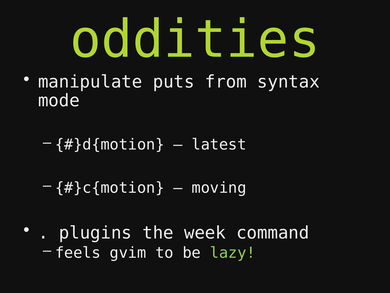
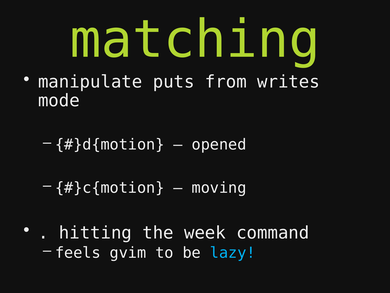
oddities: oddities -> matching (195, 40)
syntax: syntax -> writes (288, 82)
latest: latest -> opened (219, 144)
plugins: plugins -> hitting (95, 232)
lazy colour: light green -> light blue (233, 252)
